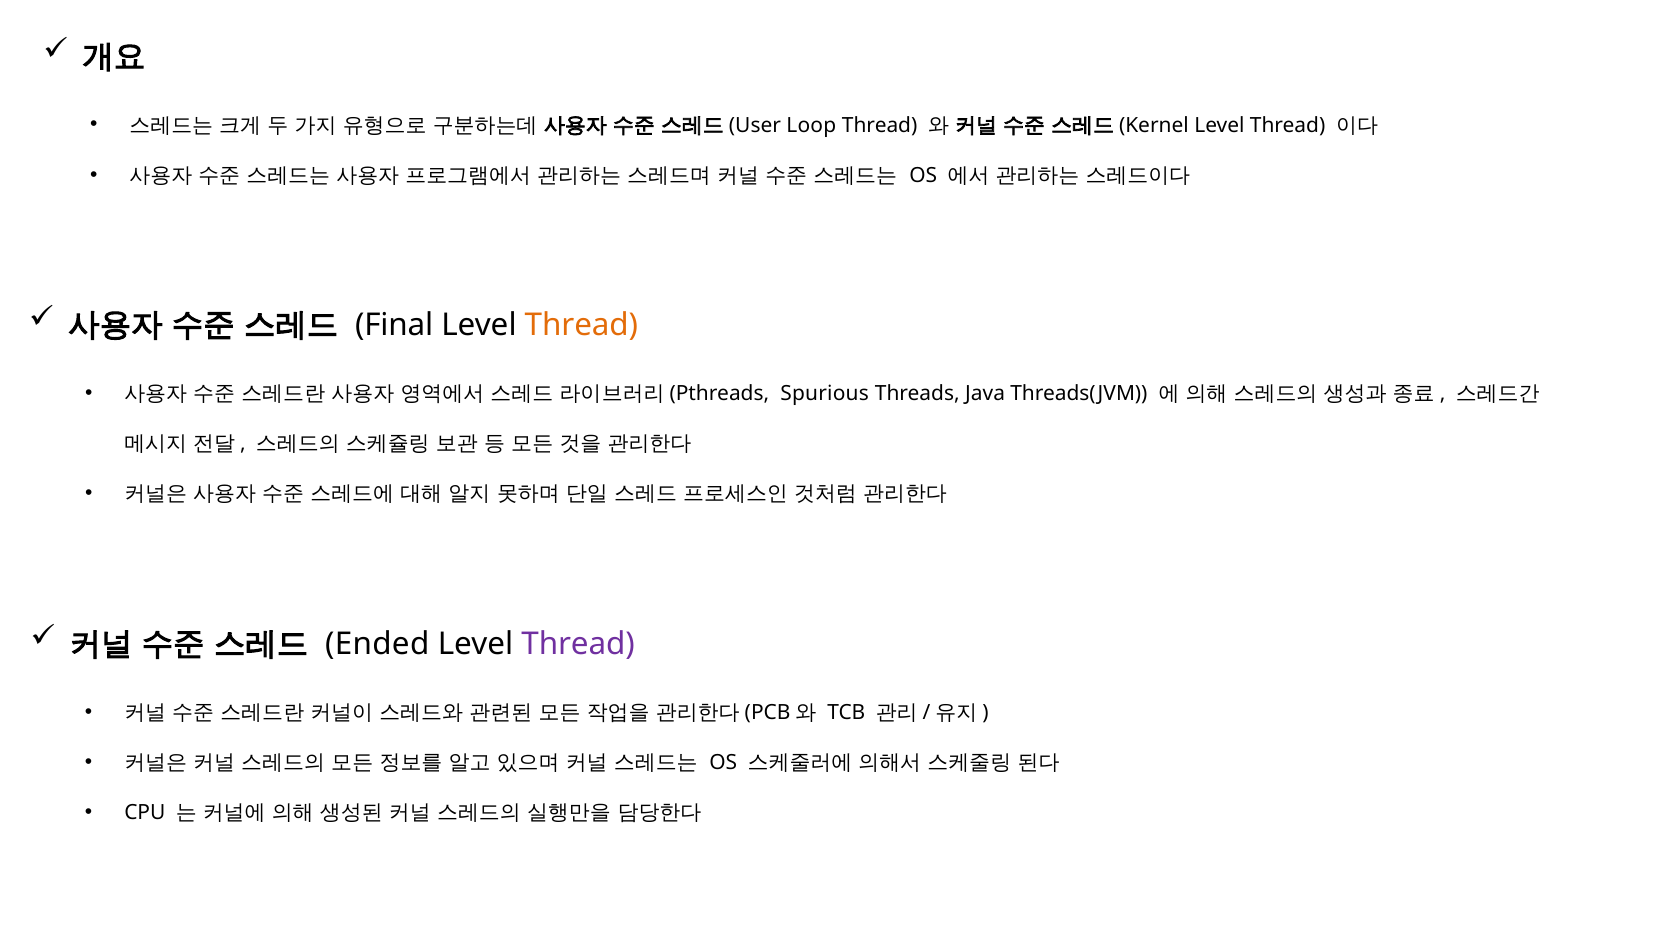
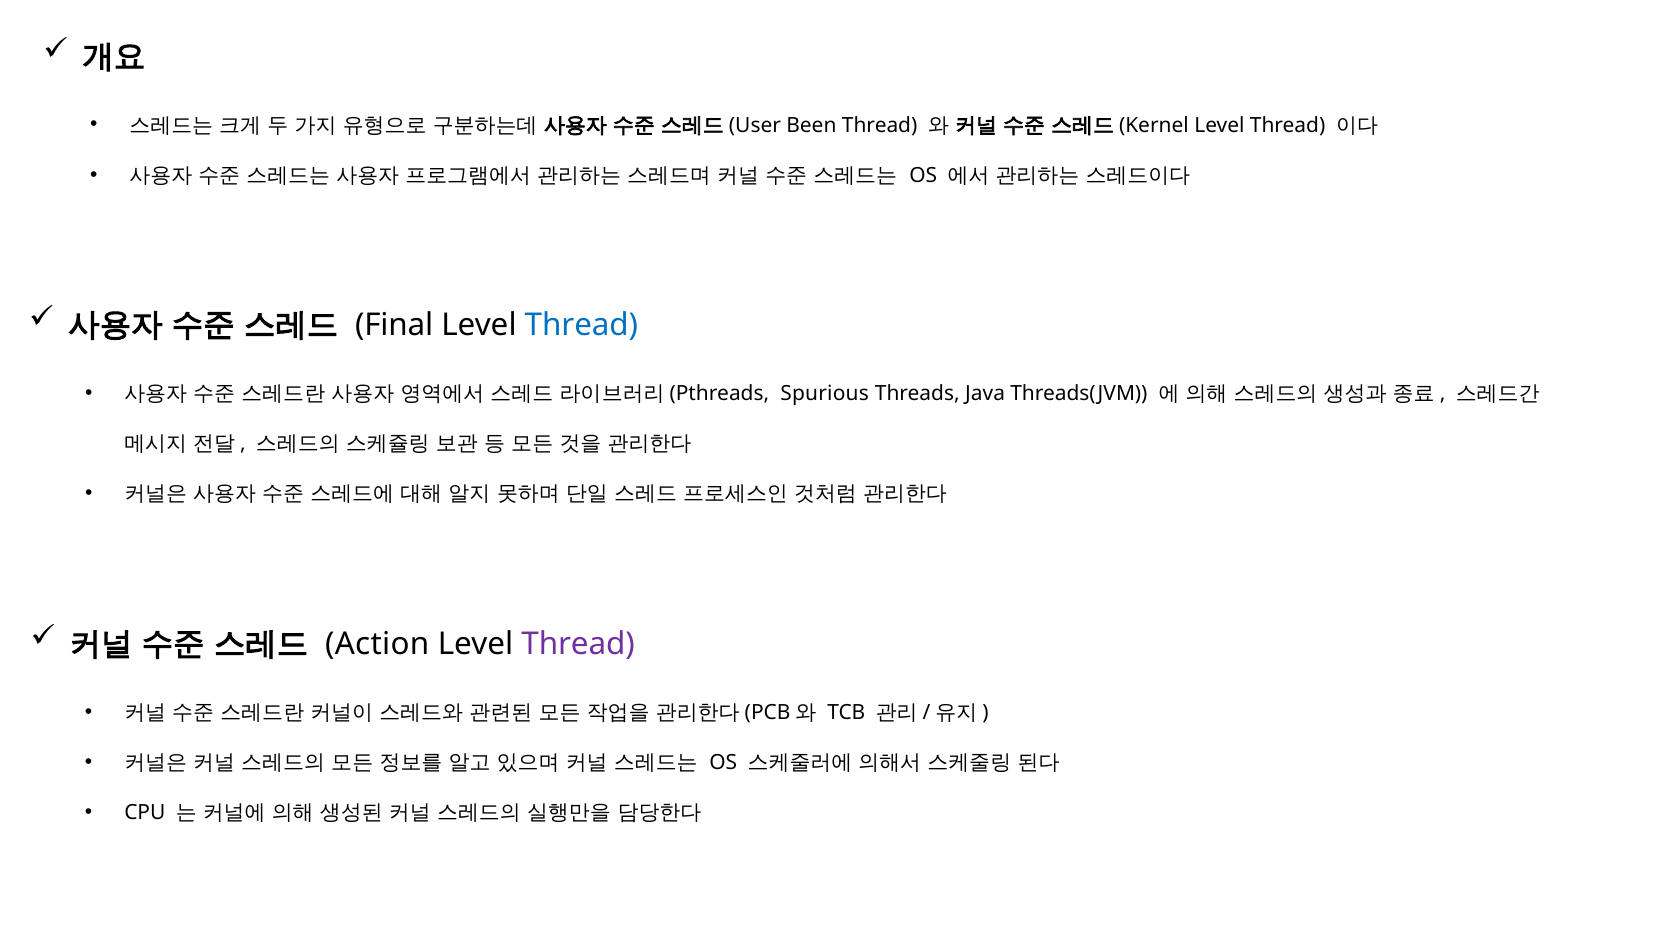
Loop: Loop -> Been (811, 125)
Thread colour: orange -> blue (581, 325)
Ended: Ended -> Action (377, 644)
